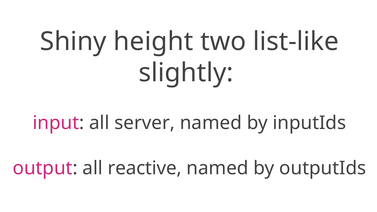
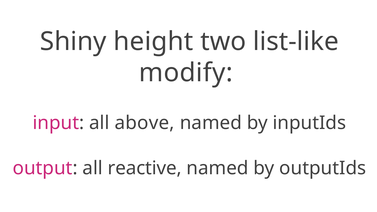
slightly: slightly -> modify (186, 73)
server: server -> above (145, 123)
